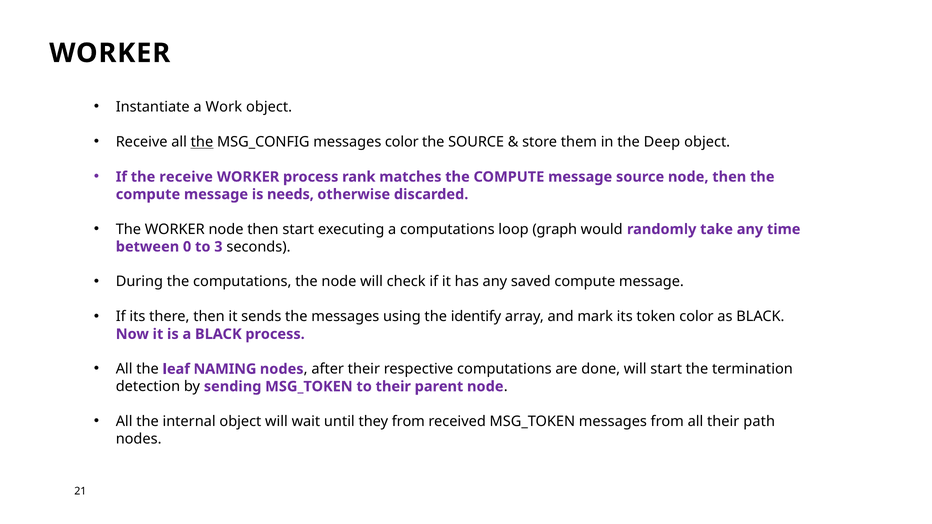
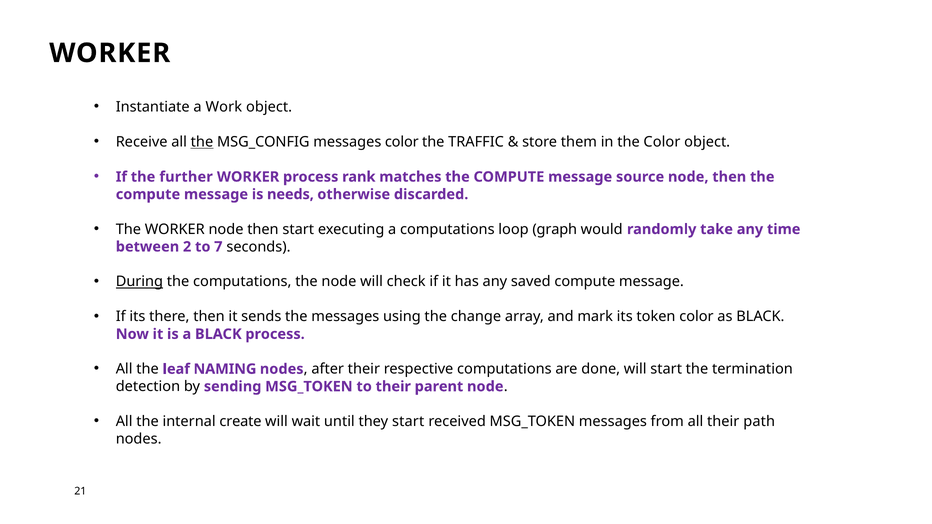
the SOURCE: SOURCE -> TRAFFIC (476, 142)
the Deep: Deep -> Color (662, 142)
the receive: receive -> further (186, 177)
0: 0 -> 2 (187, 247)
3: 3 -> 7 (218, 247)
During underline: none -> present (139, 282)
identify: identify -> change (476, 317)
internal object: object -> create (240, 422)
they from: from -> start (408, 422)
